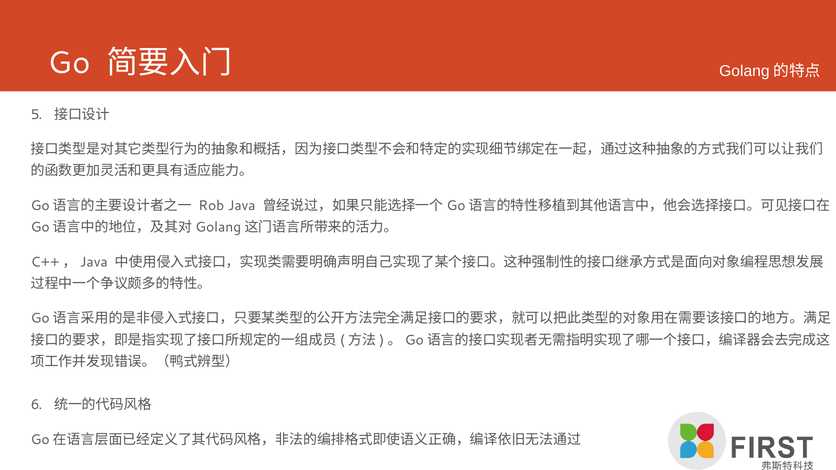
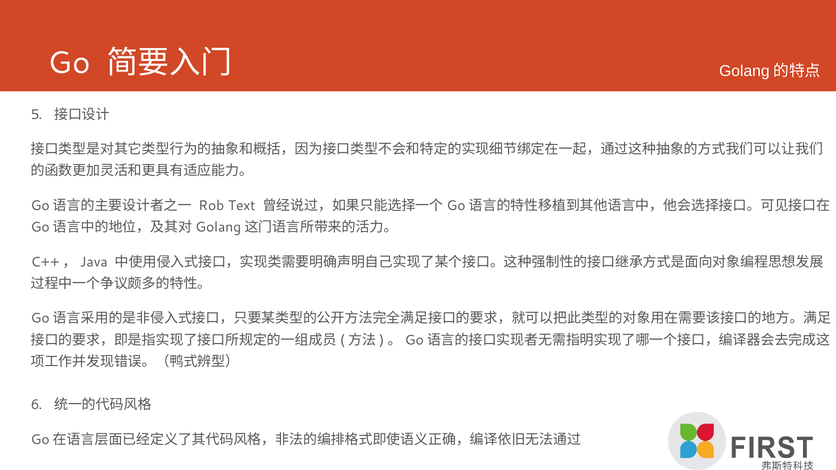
Java: Java -> Text (242, 206)
